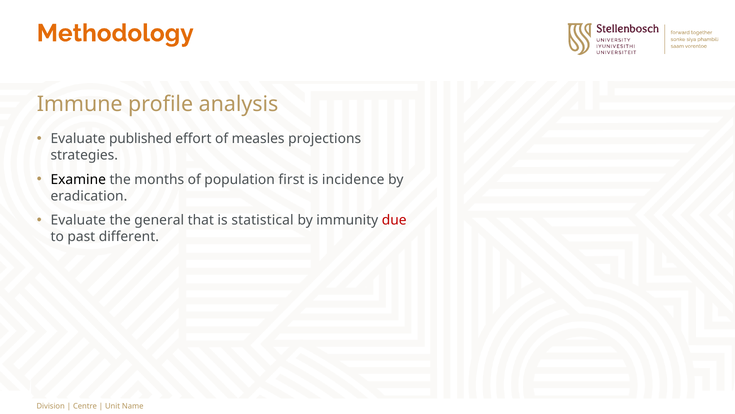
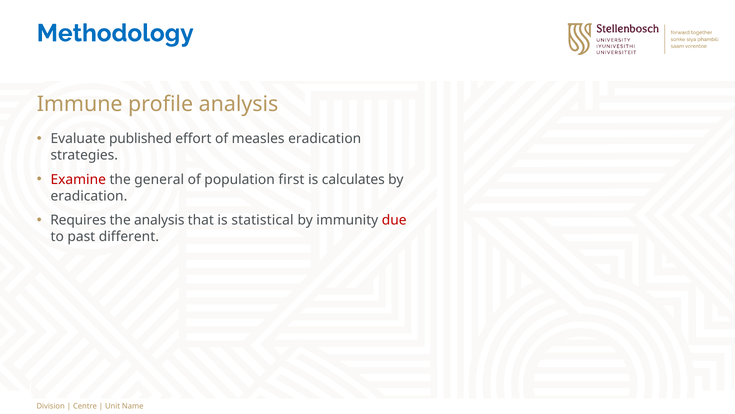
Methodology colour: orange -> blue (115, 33)
measles projections: projections -> eradication (325, 139)
Examine colour: black -> red (78, 179)
months: months -> general (159, 179)
incidence: incidence -> calculates (353, 179)
Evaluate: Evaluate -> Requires (78, 220)
the general: general -> analysis (159, 220)
